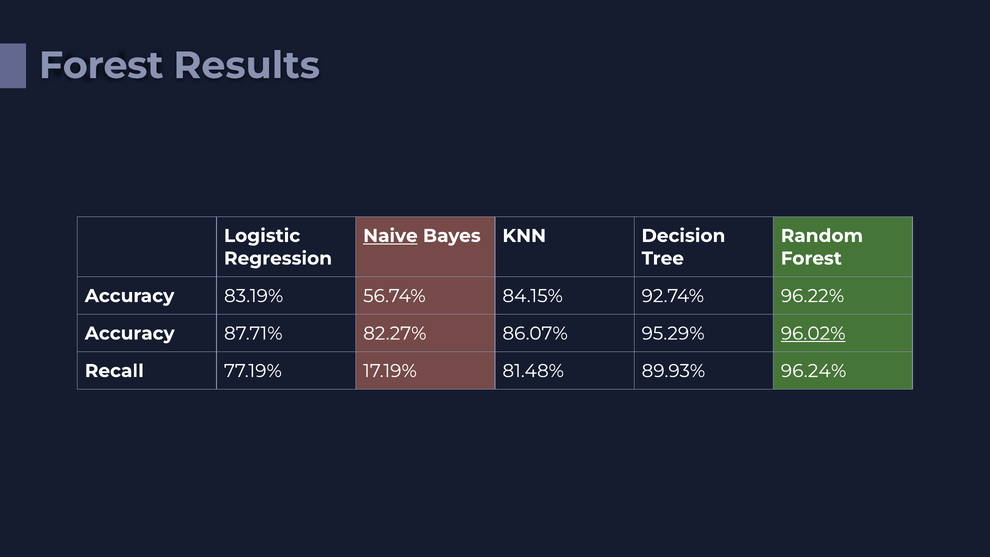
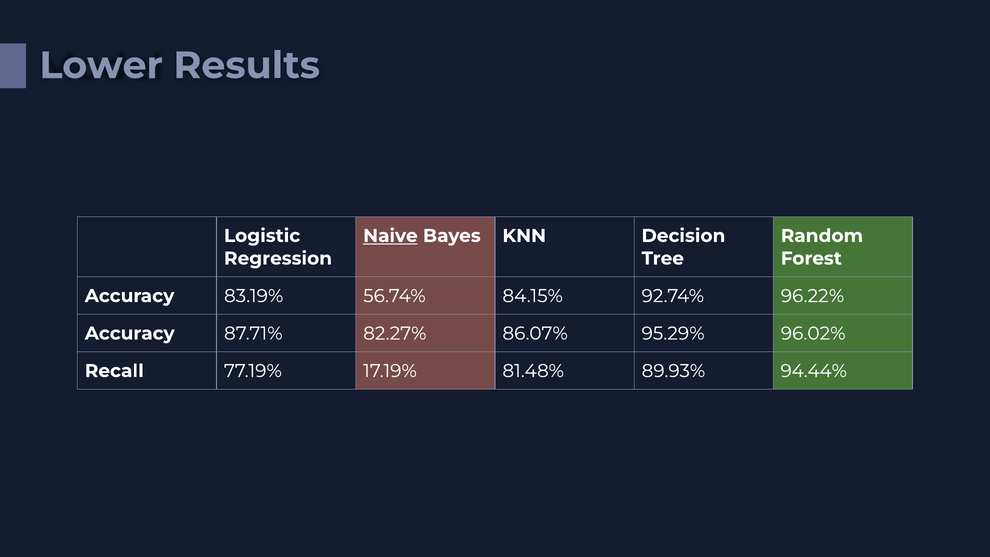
Forest: Forest -> Lower (101, 66)
96.02% underline: present -> none (813, 333)
96.24%: 96.24% -> 94.44% (814, 371)
